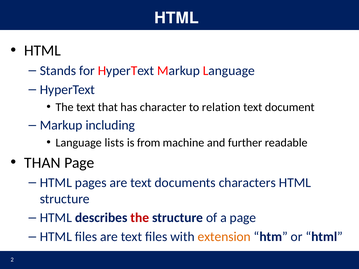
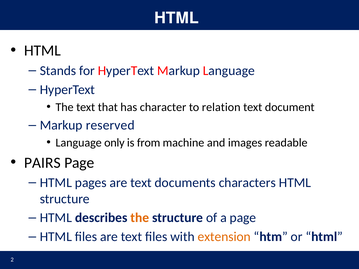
including: including -> reserved (110, 125)
lists: lists -> only (114, 143)
further: further -> images (245, 143)
THAN: THAN -> PAIRS (42, 163)
the colour: red -> orange (140, 218)
